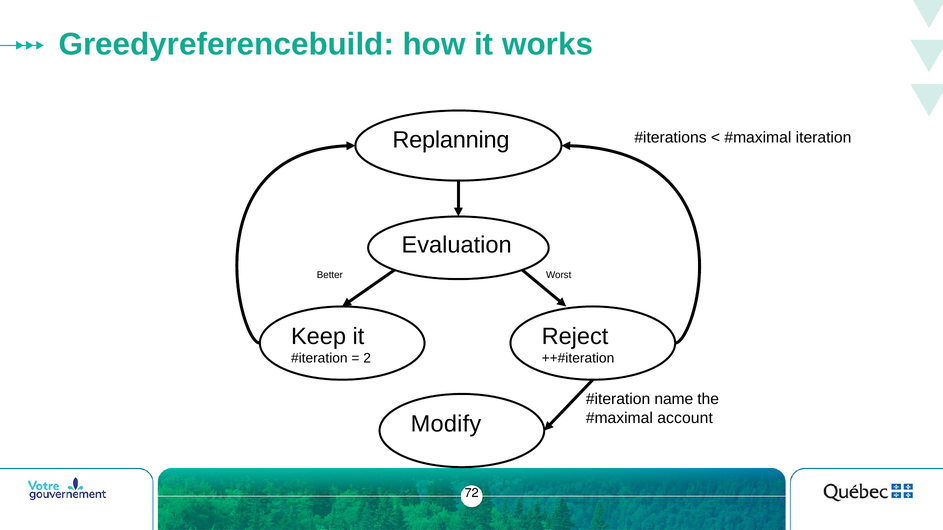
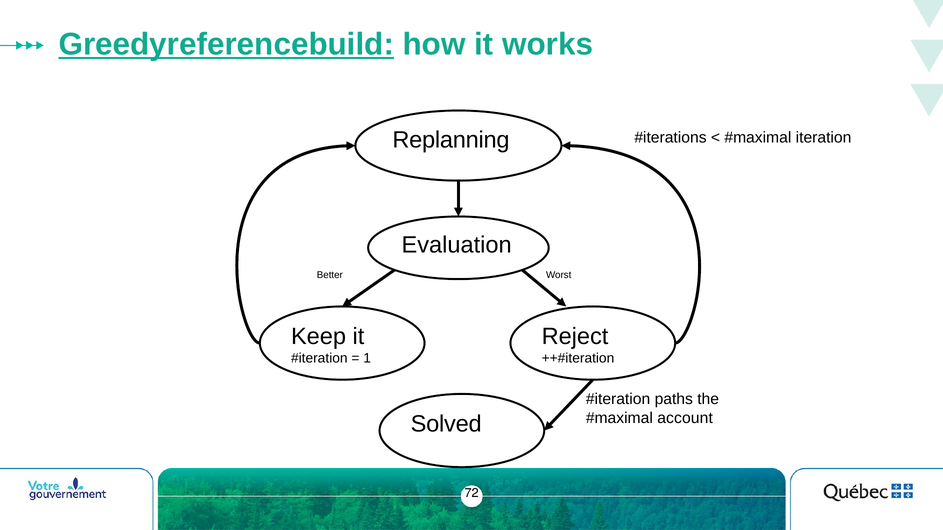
Greedyreferencebuild underline: none -> present (226, 45)
2: 2 -> 1 (367, 358)
name: name -> paths (674, 400)
Modify: Modify -> Solved (446, 424)
